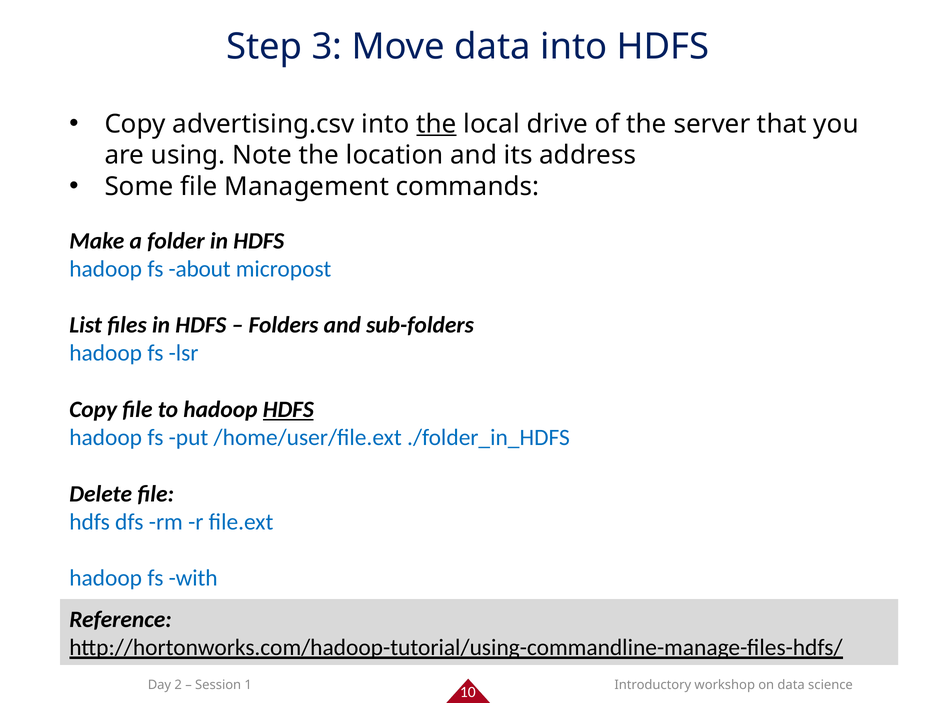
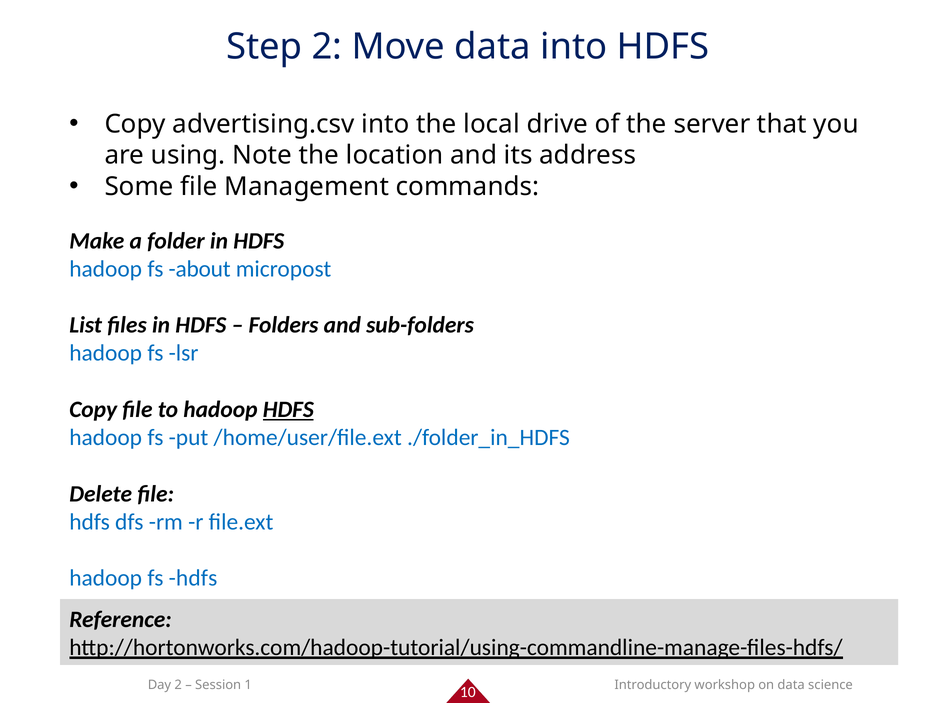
Step 3: 3 -> 2 (327, 47)
the underline: present -> none (436, 124)
fs with: with -> hdfs (193, 579)
